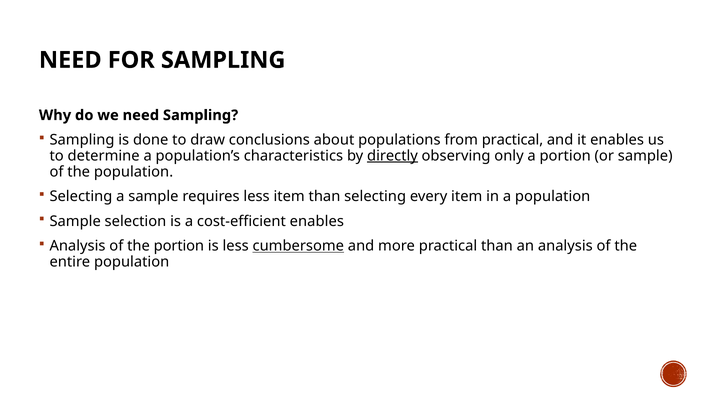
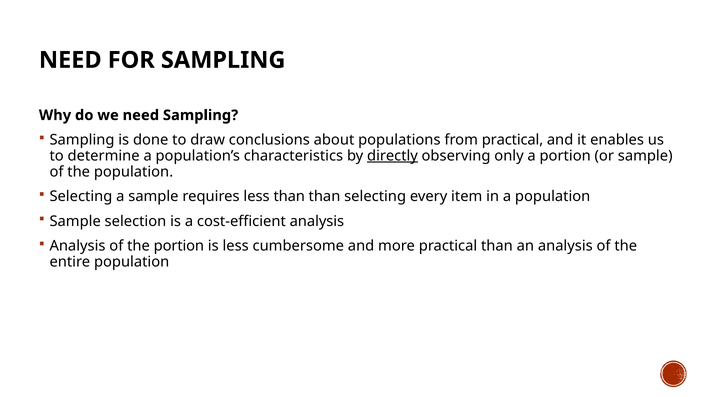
less item: item -> than (289, 197)
cost-efficient enables: enables -> analysis (317, 221)
cumbersome underline: present -> none (298, 246)
